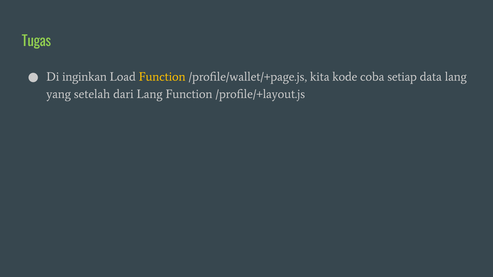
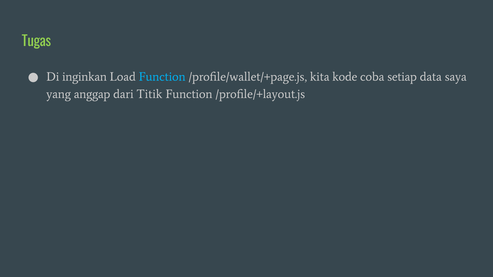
Function colour: yellow -> light blue (162, 77)
data lang: lang -> saya (456, 77)
setelah: setelah -> anggap (92, 94)
dari Lang: Lang -> Titik (150, 94)
